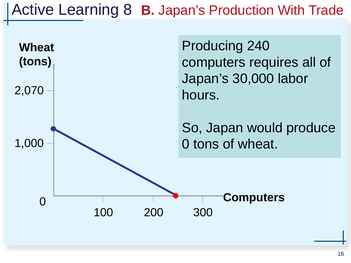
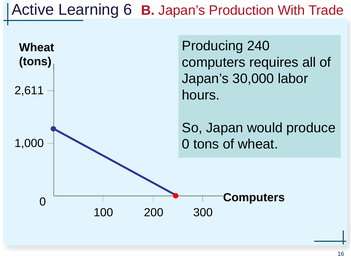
8: 8 -> 6 (128, 10)
2,070: 2,070 -> 2,611 (29, 90)
